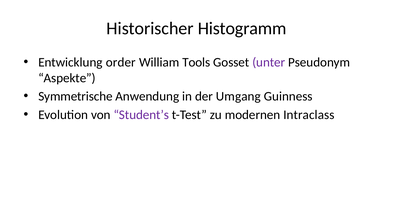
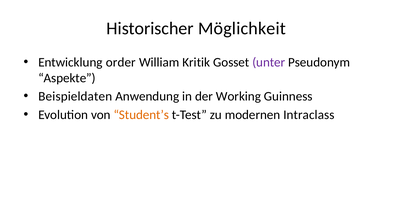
Histogramm: Histogramm -> Möglichkeit (242, 29)
Tools: Tools -> Kritik (196, 62)
Symmetrische: Symmetrische -> Beispieldaten (75, 96)
Umgang: Umgang -> Working (238, 96)
Student’s colour: purple -> orange (141, 115)
